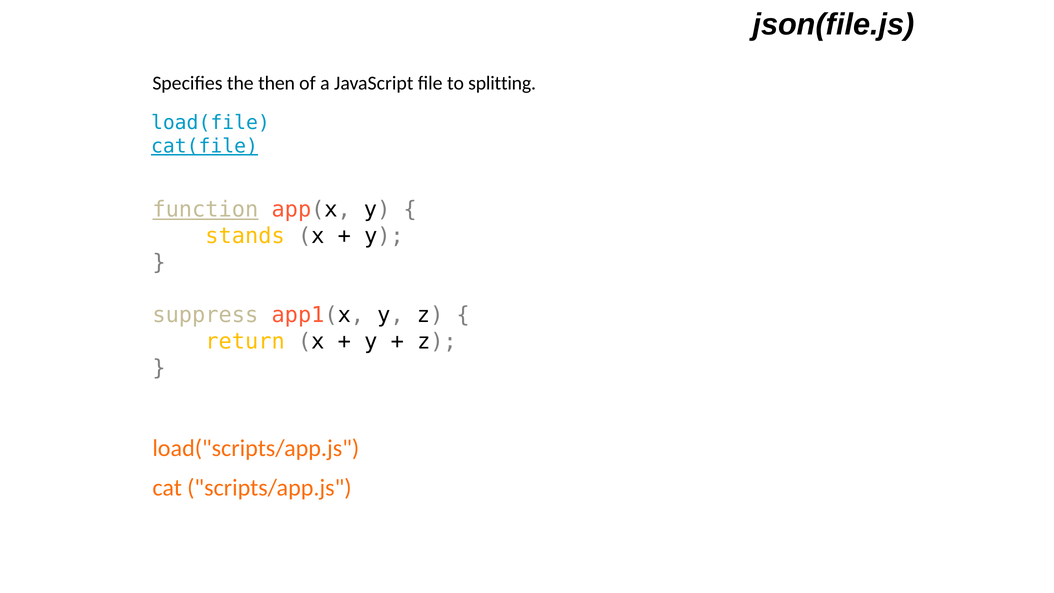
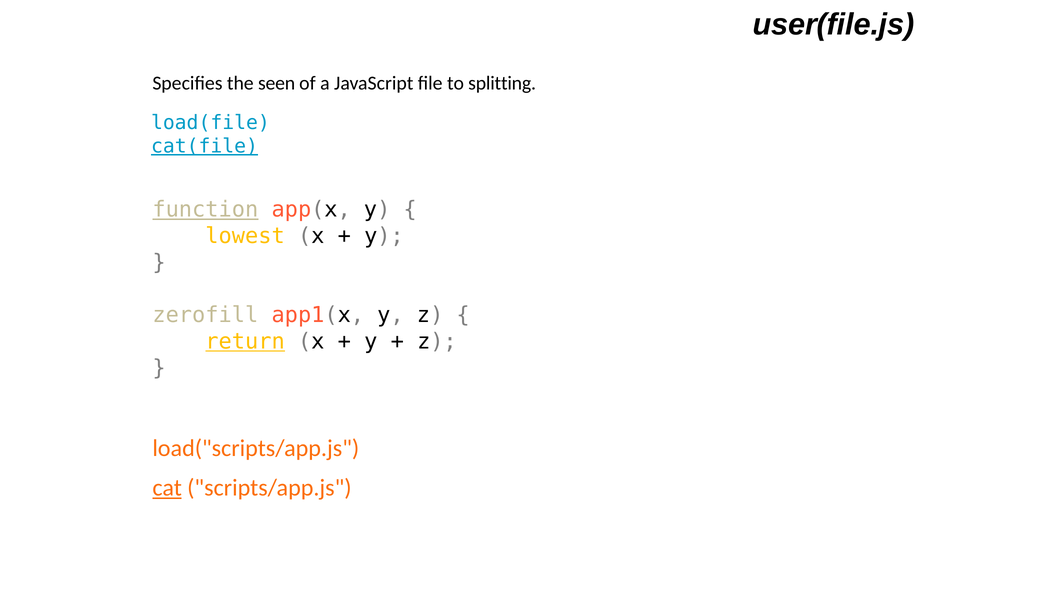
json(file.js: json(file.js -> user(file.js (834, 24)
then: then -> seen (277, 83)
stands: stands -> lowest (245, 236)
suppress: suppress -> zerofill (205, 315)
return underline: none -> present (245, 341)
cat underline: none -> present (167, 488)
